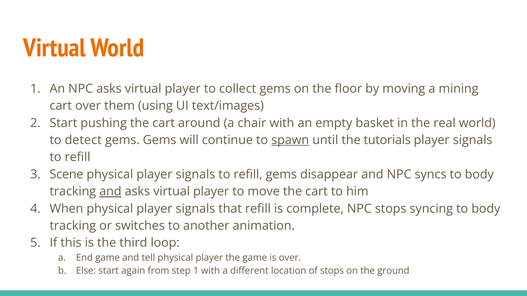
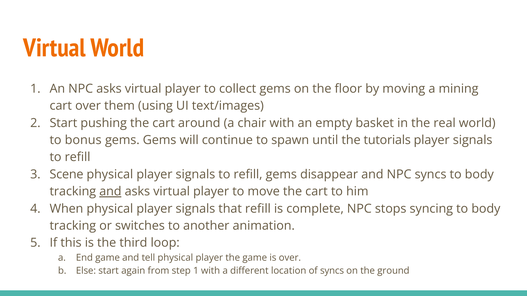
detect: detect -> bonus (83, 140)
spawn underline: present -> none (290, 140)
of stops: stops -> syncs (332, 271)
